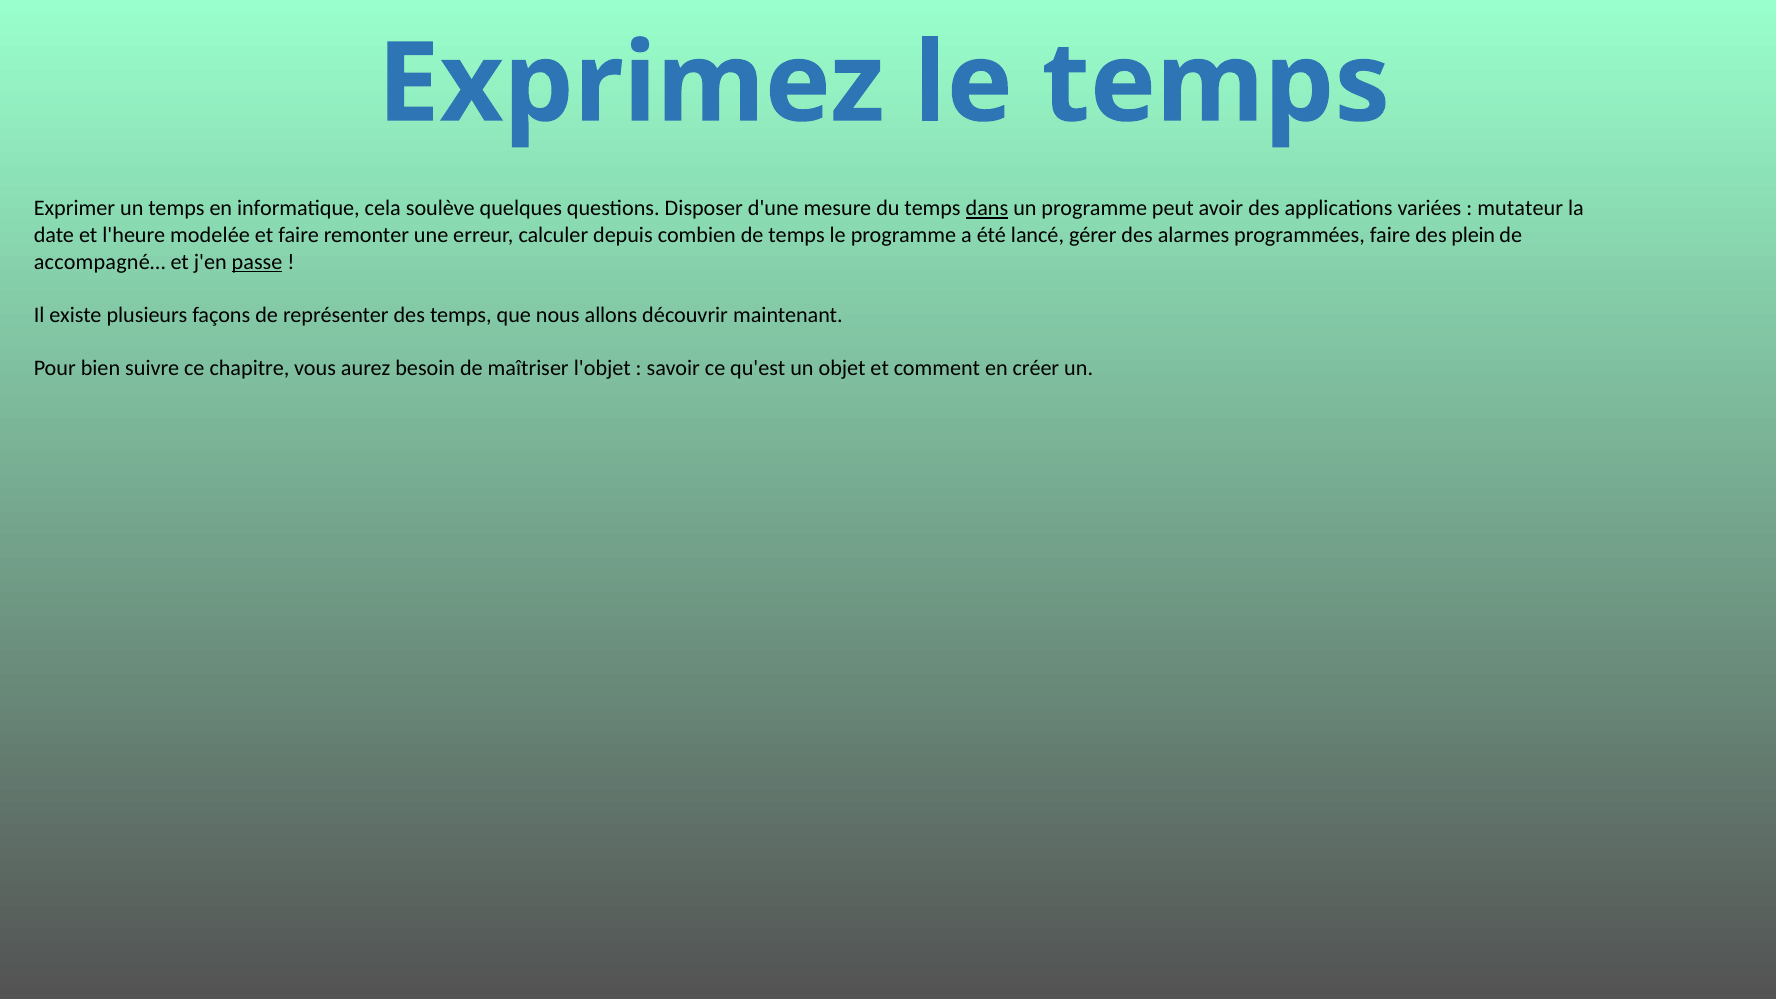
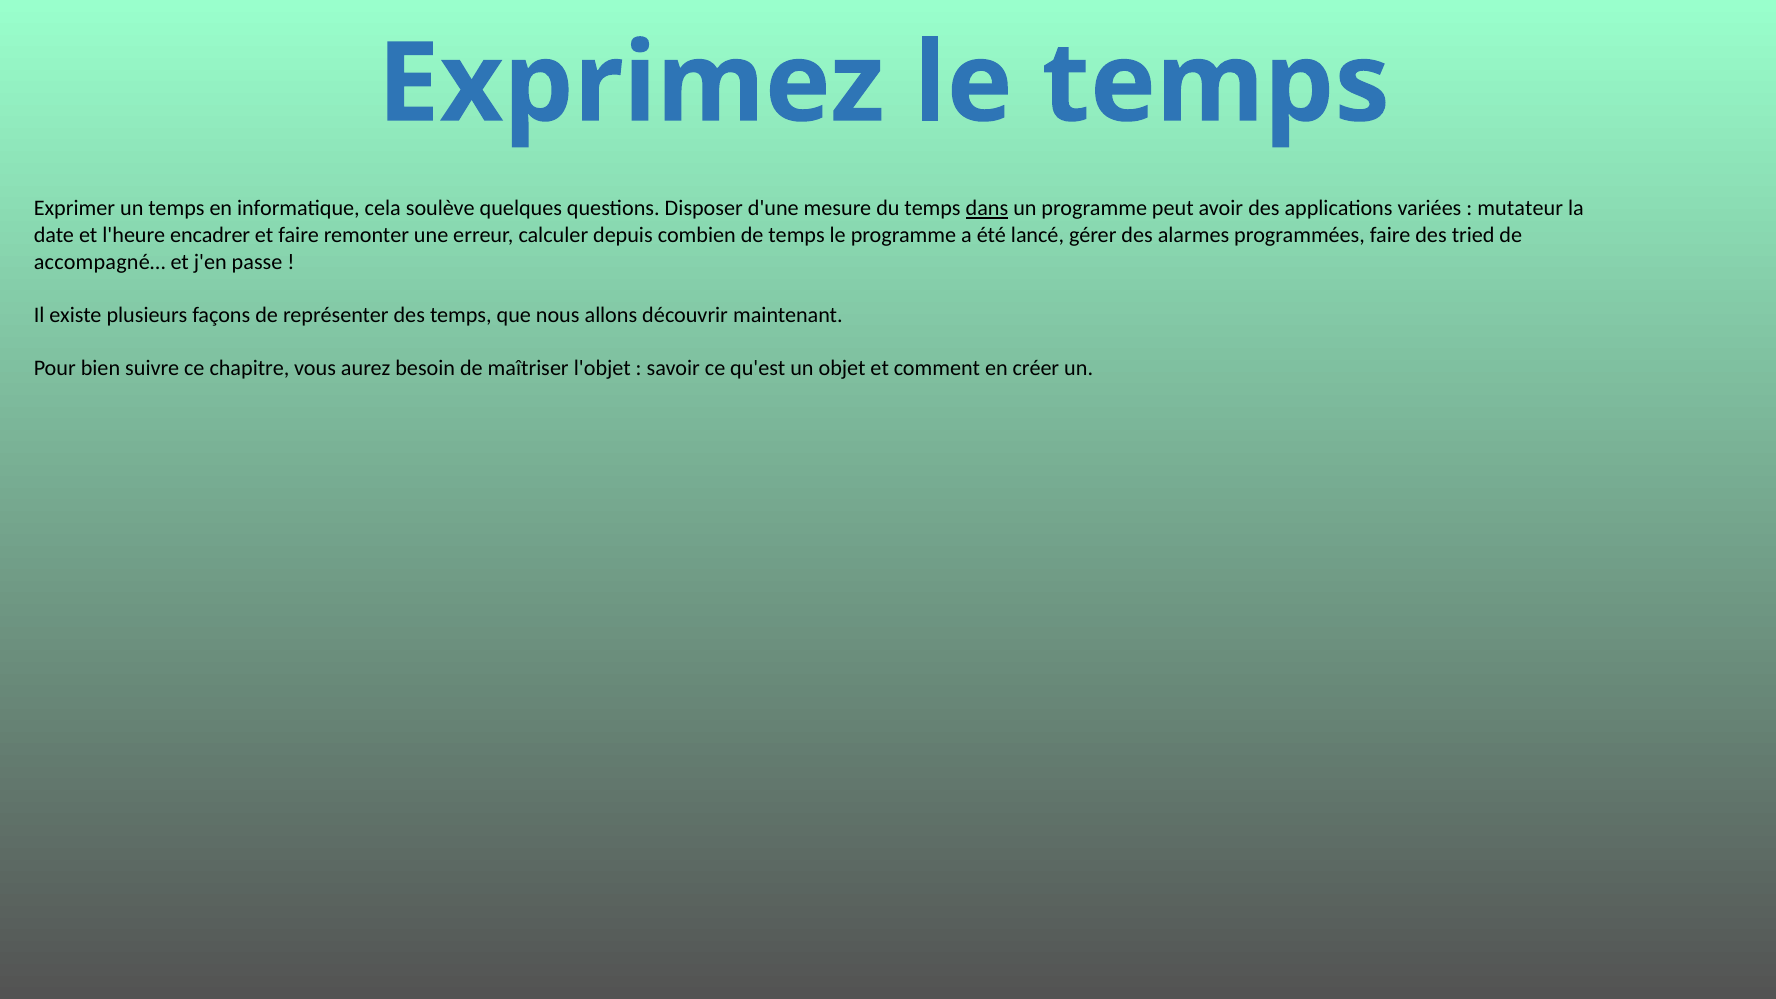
modelée: modelée -> encadrer (210, 235)
plein: plein -> tried (1473, 235)
passe underline: present -> none (257, 262)
